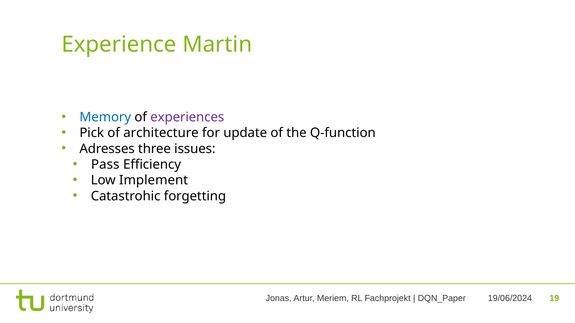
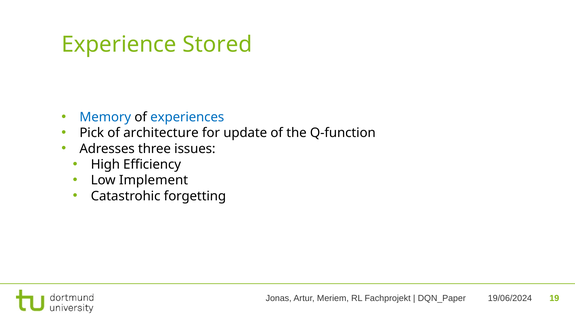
Martin: Martin -> Stored (217, 45)
experiences colour: purple -> blue (187, 117)
Pass: Pass -> High (105, 165)
